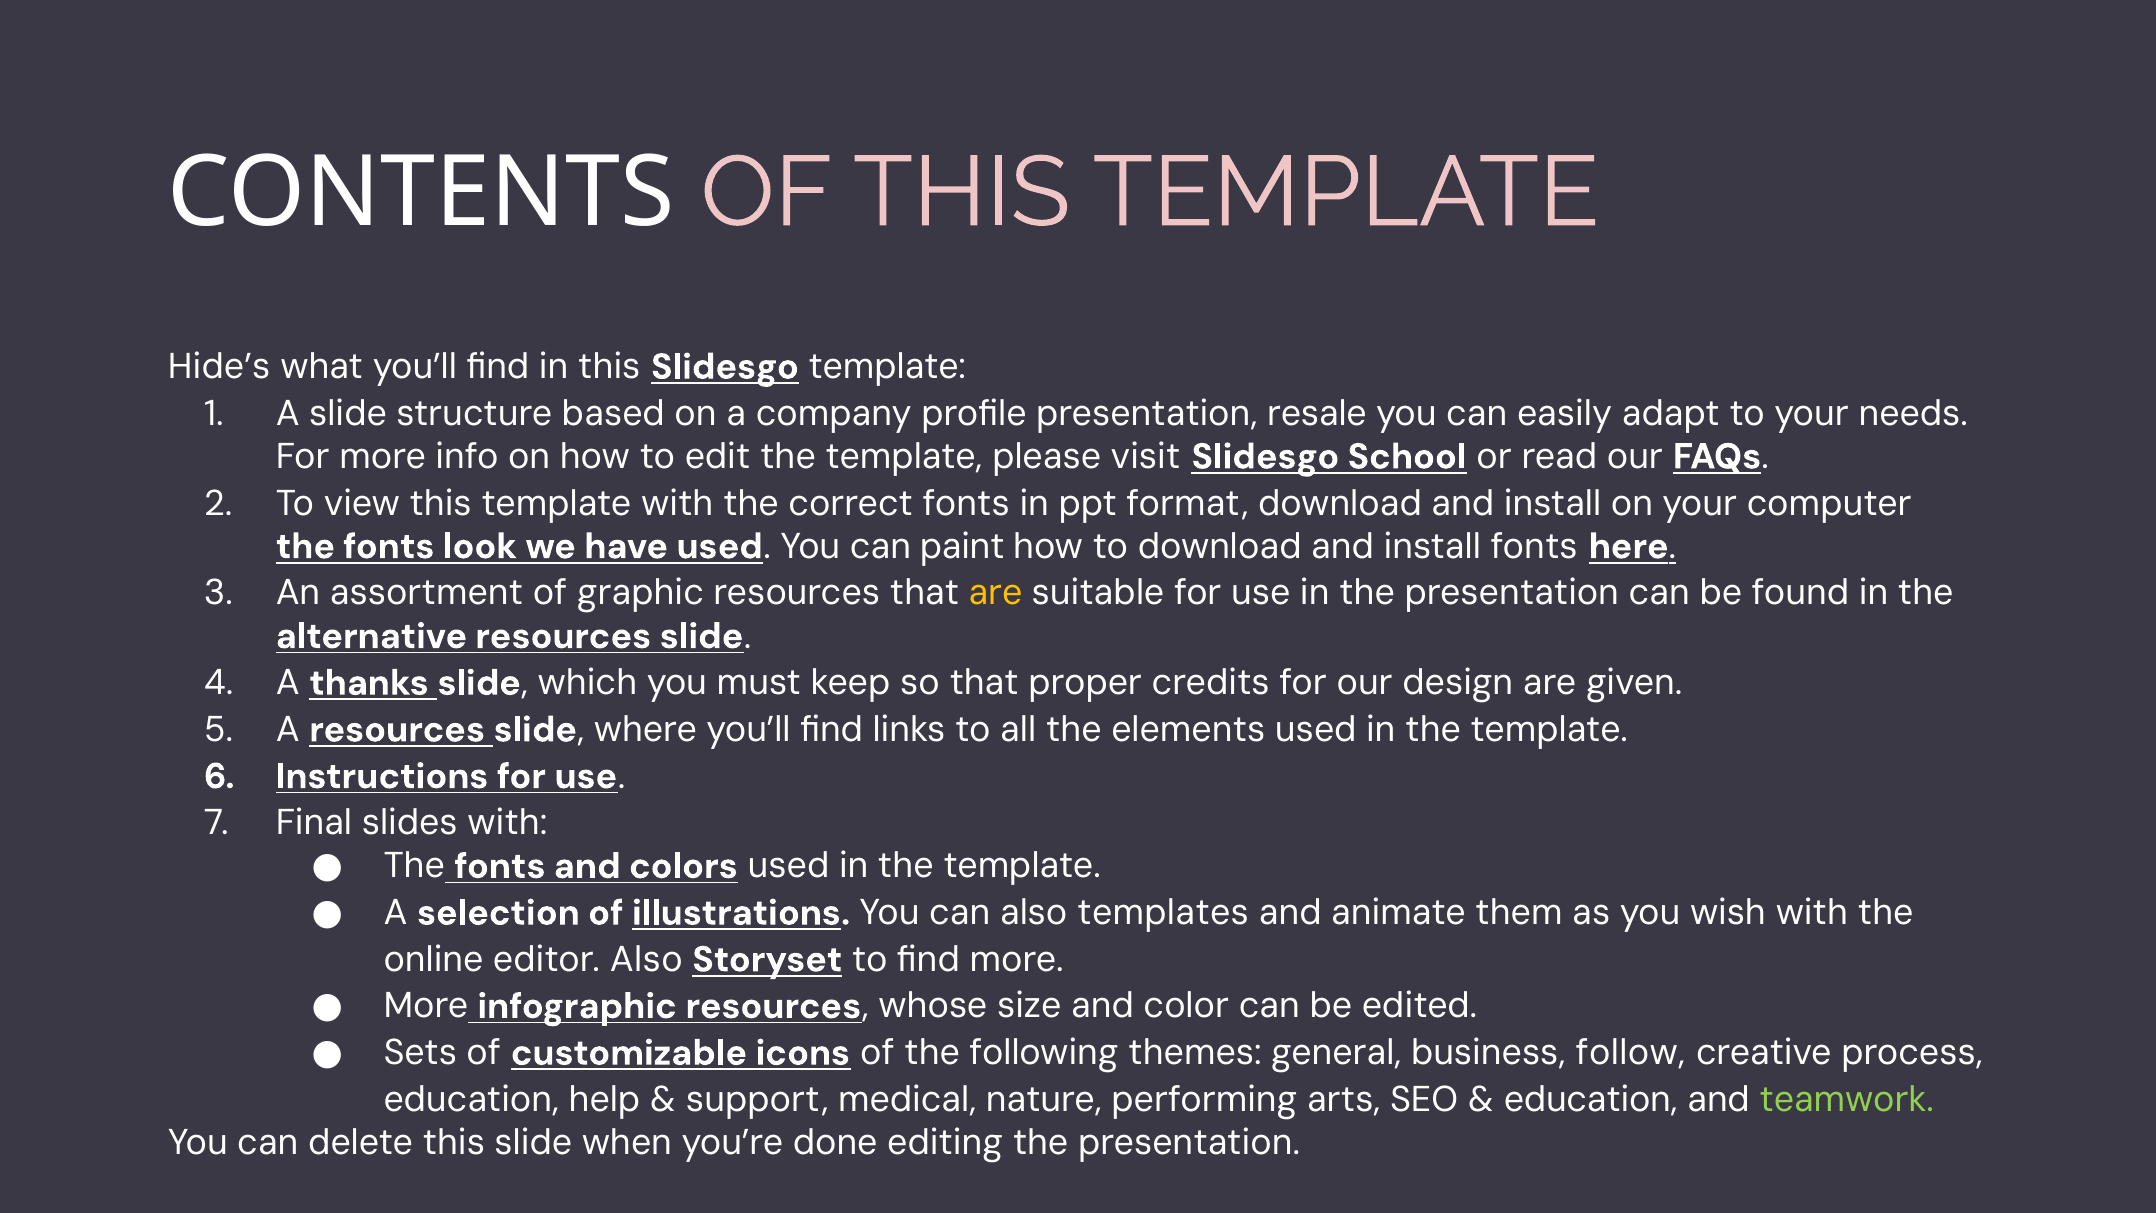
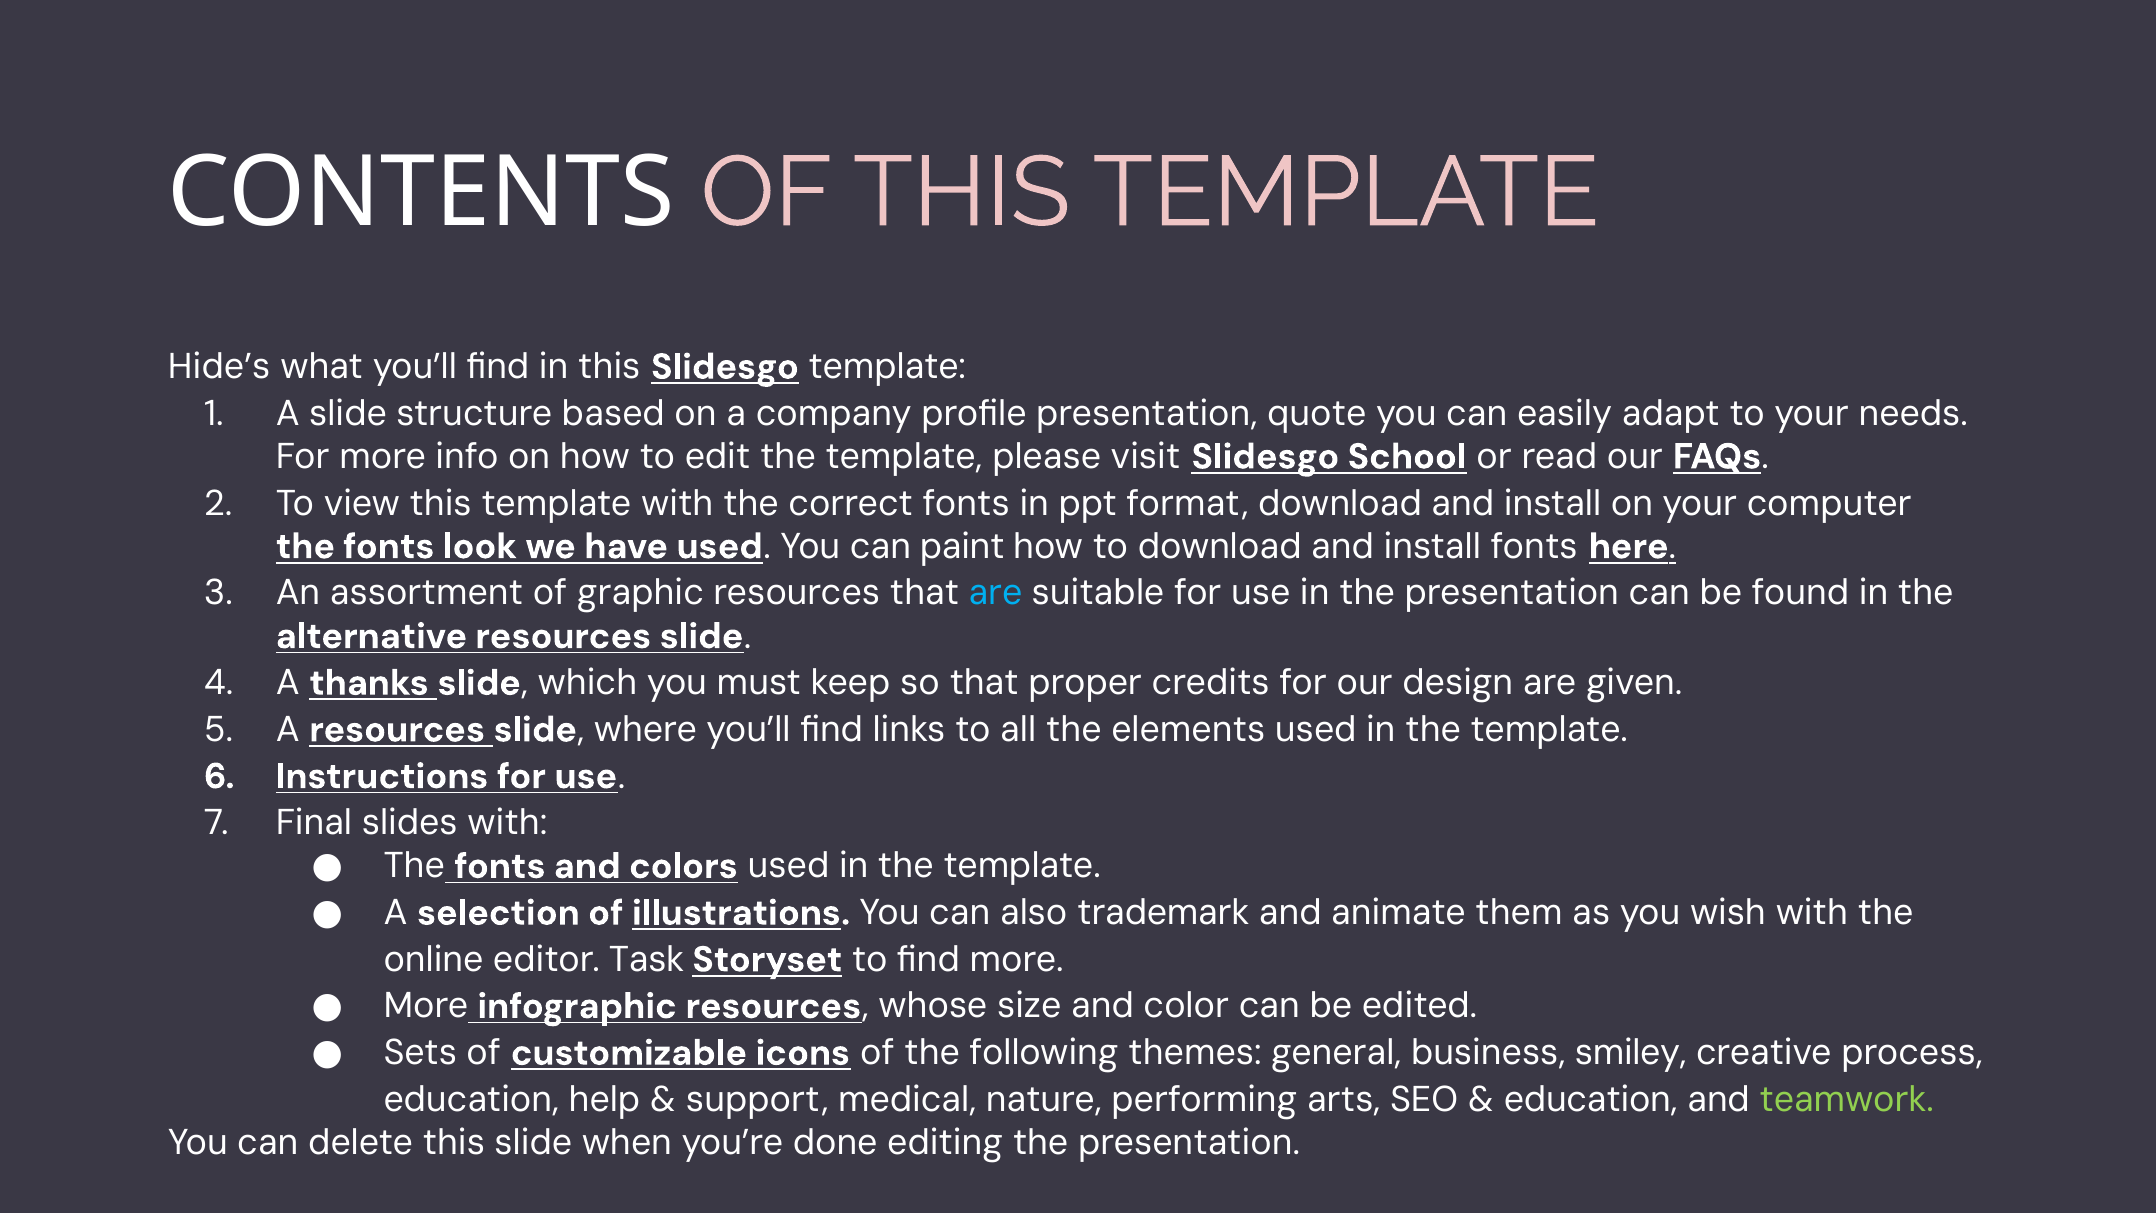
resale: resale -> quote (1317, 413)
are colour: yellow -> light blue (995, 593)
templates: templates -> trademark (1163, 913)
editor Also: Also -> Task (647, 959)
follow: follow -> smiley (1631, 1053)
